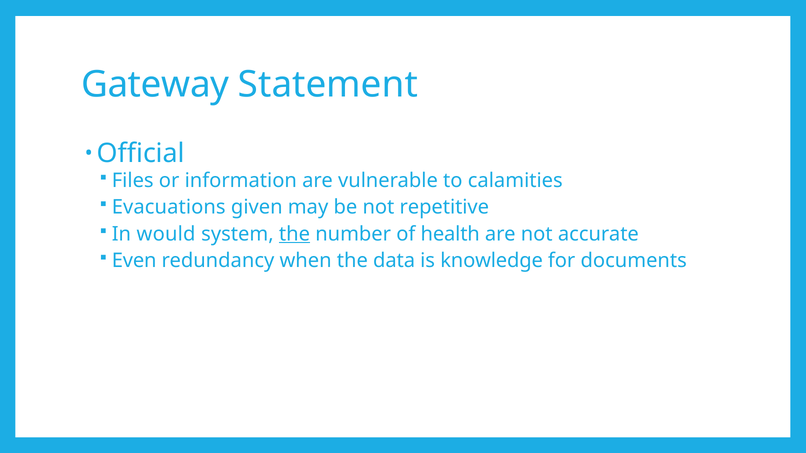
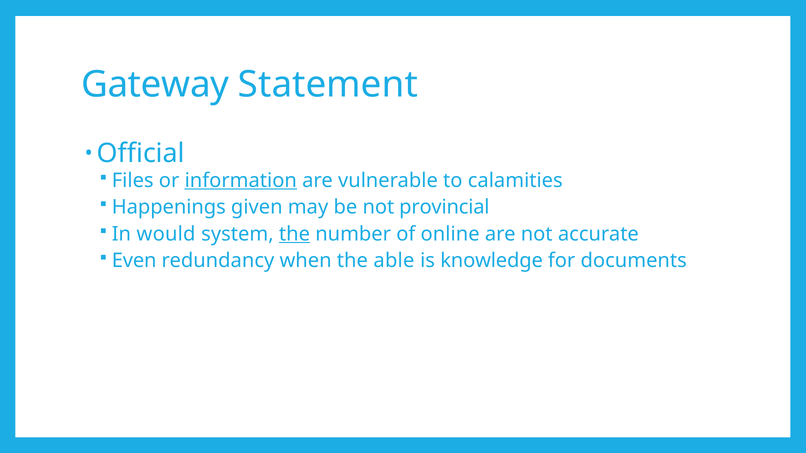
information underline: none -> present (241, 181)
Evacuations: Evacuations -> Happenings (169, 207)
repetitive: repetitive -> provincial (444, 207)
health: health -> online (450, 234)
data: data -> able (394, 261)
